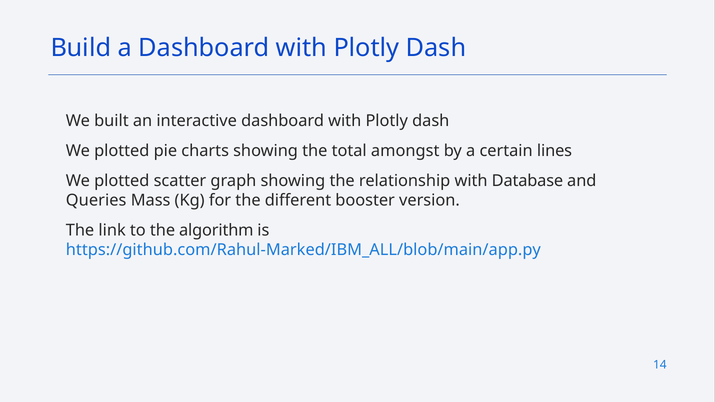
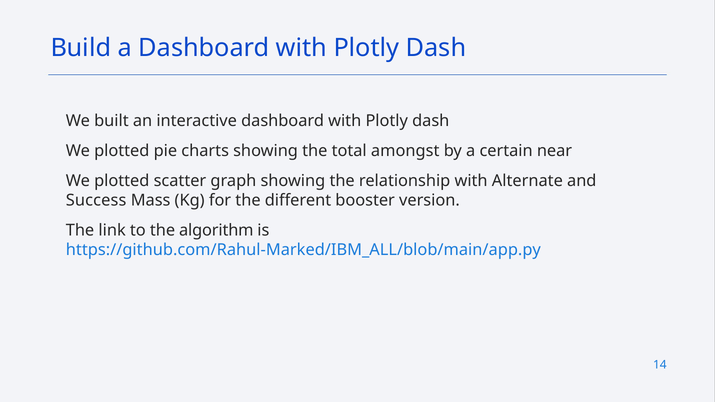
lines: lines -> near (554, 151)
Database: Database -> Alternate (527, 181)
Queries: Queries -> Success (96, 200)
